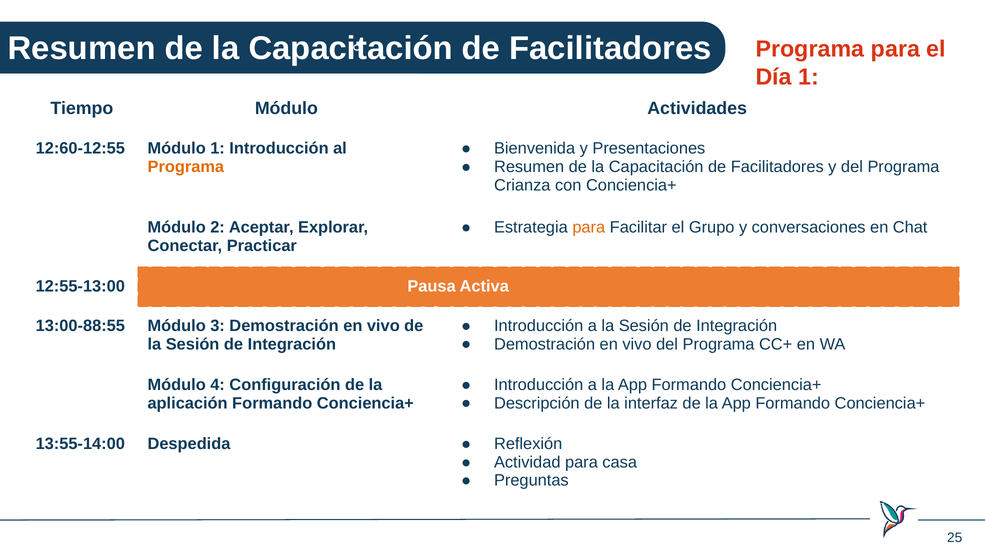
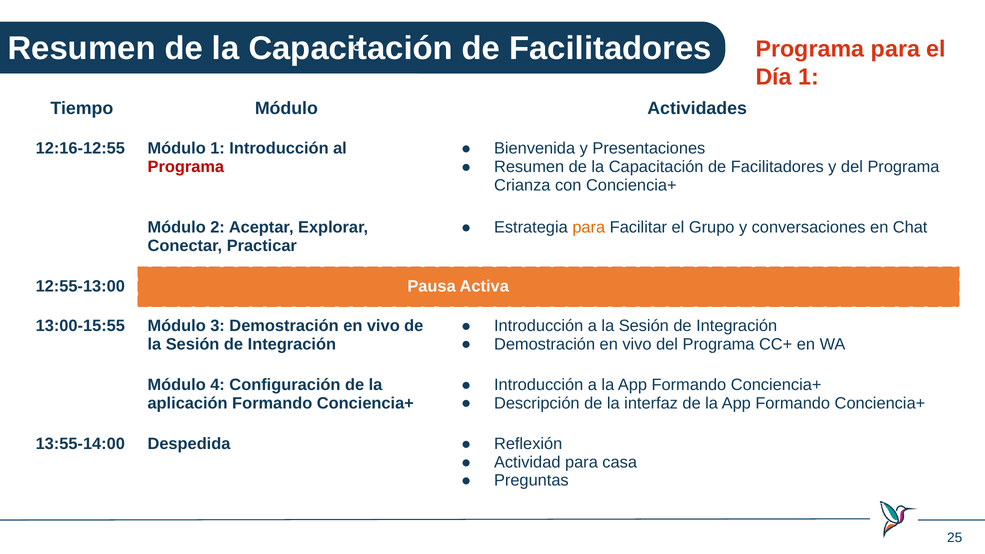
12:60-12:55: 12:60-12:55 -> 12:16-12:55 (80, 149)
Programa colour: orange -> red (186, 167)
13:00-88:55: 13:00-88:55 -> 13:00-15:55 (80, 326)
